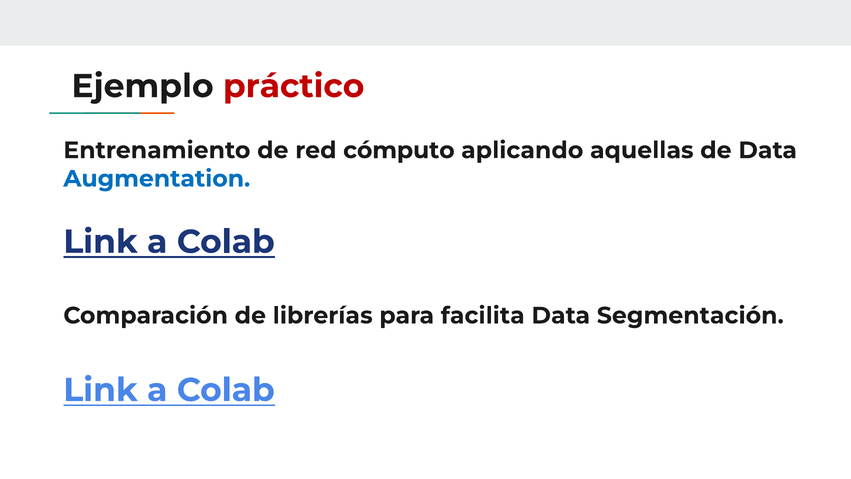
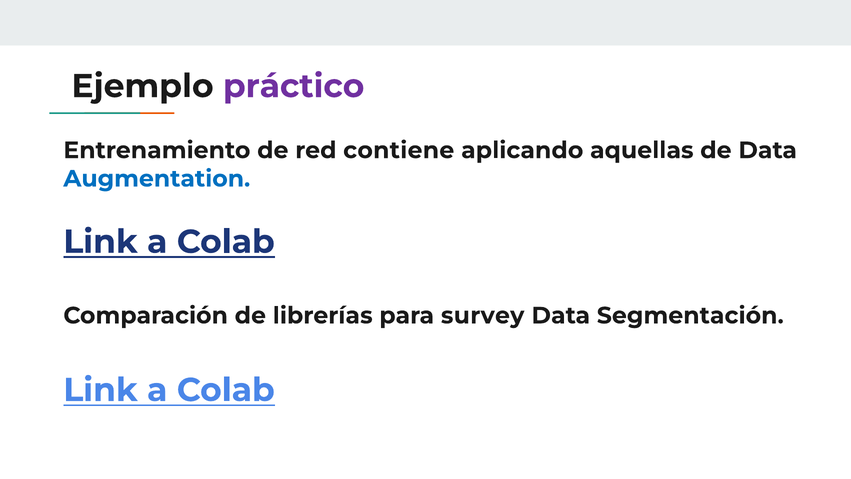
práctico colour: red -> purple (294, 86)
cómputo: cómputo -> contiene (399, 150)
facilita: facilita -> survey (483, 315)
